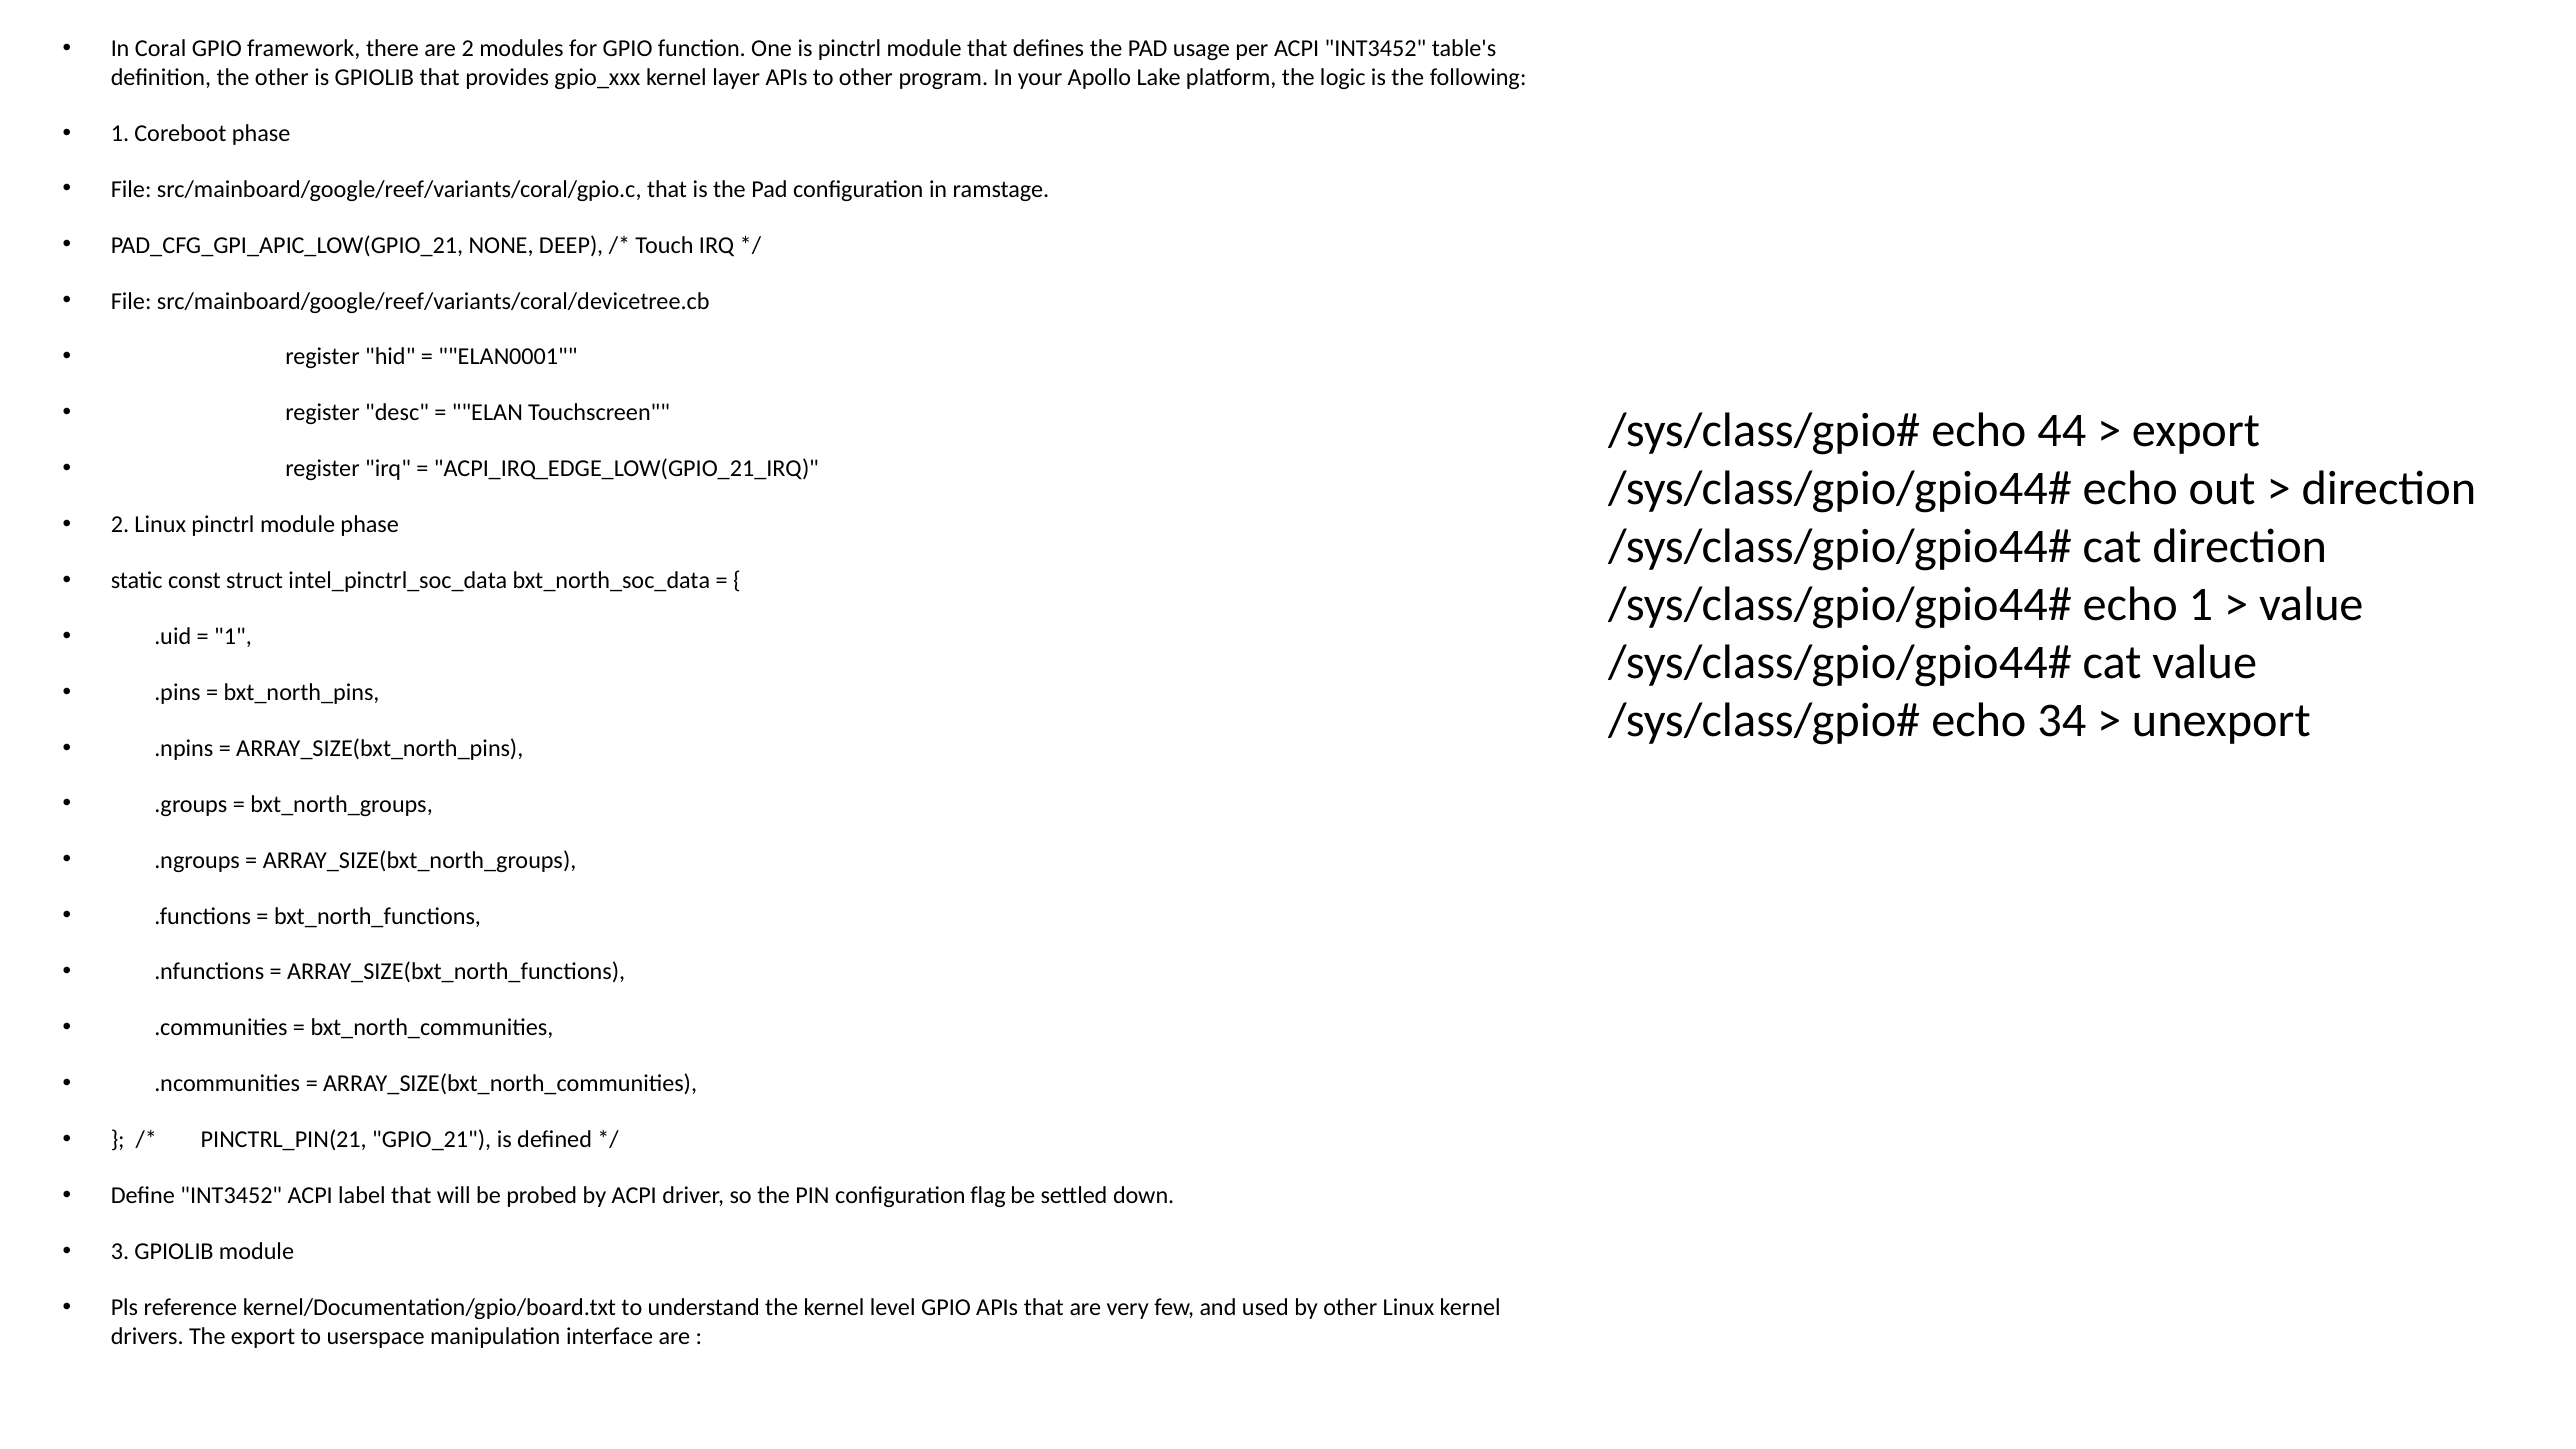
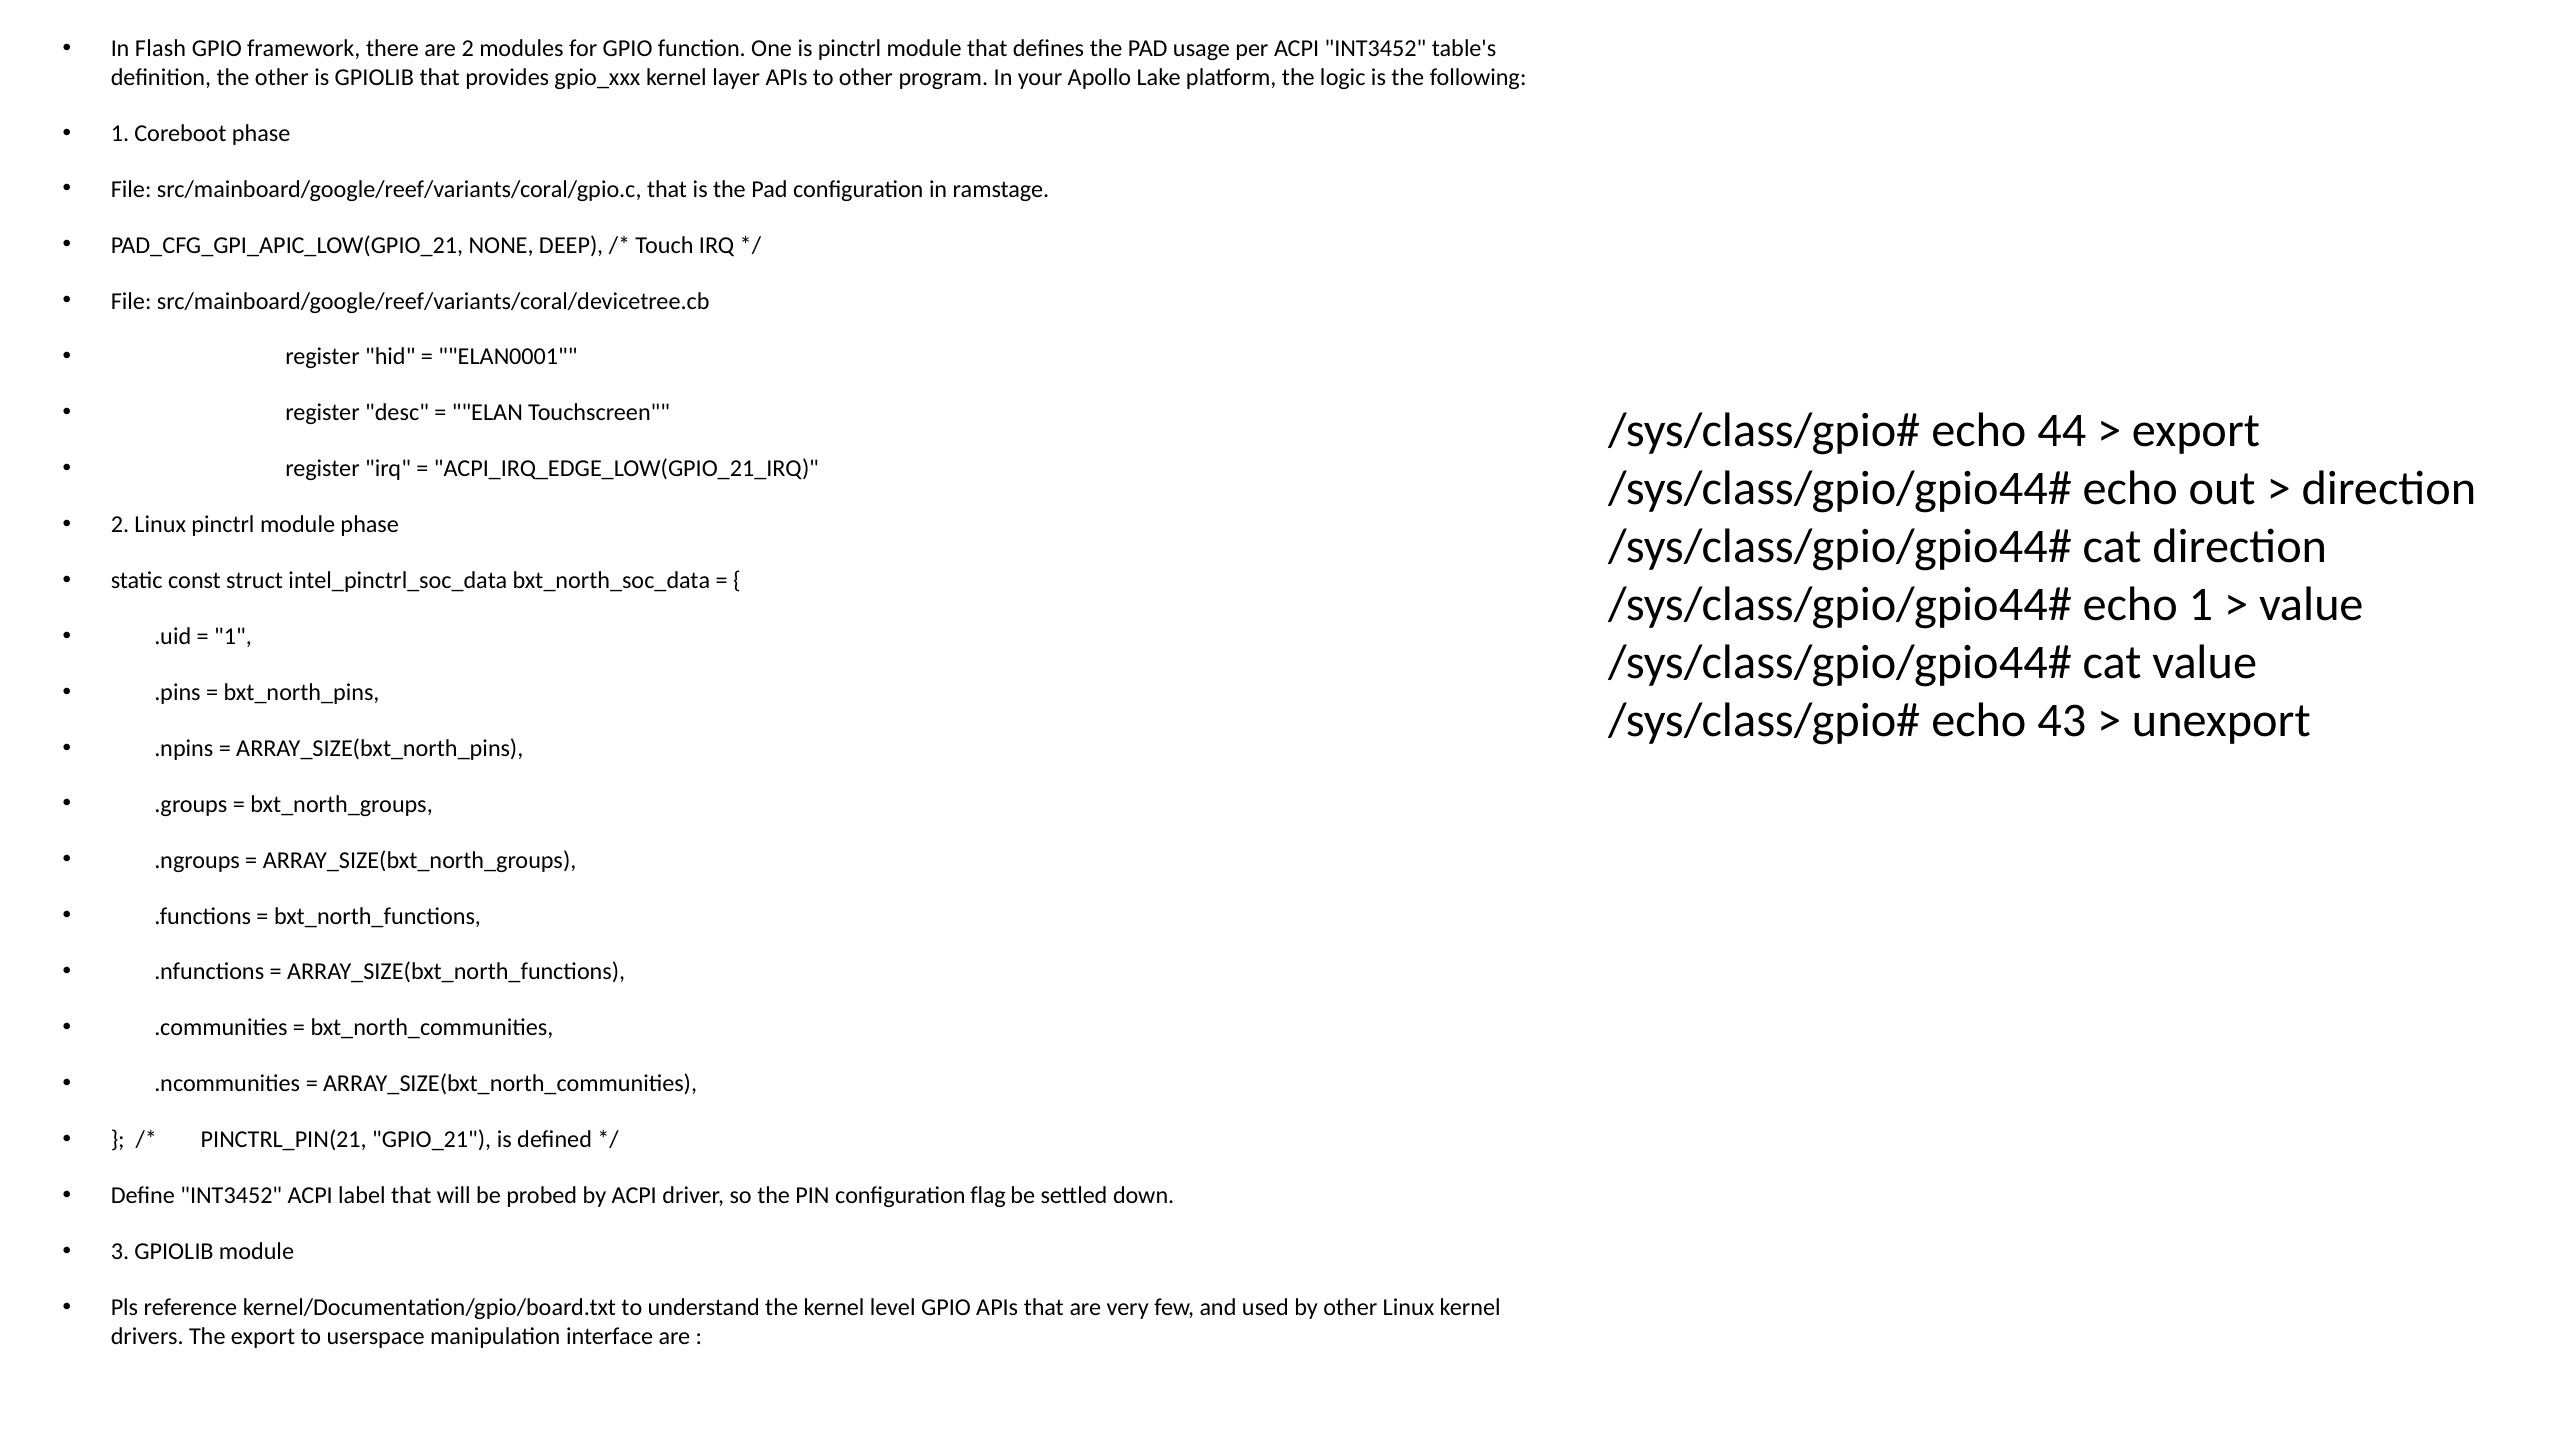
Coral: Coral -> Flash (161, 48)
34: 34 -> 43 (2062, 721)
